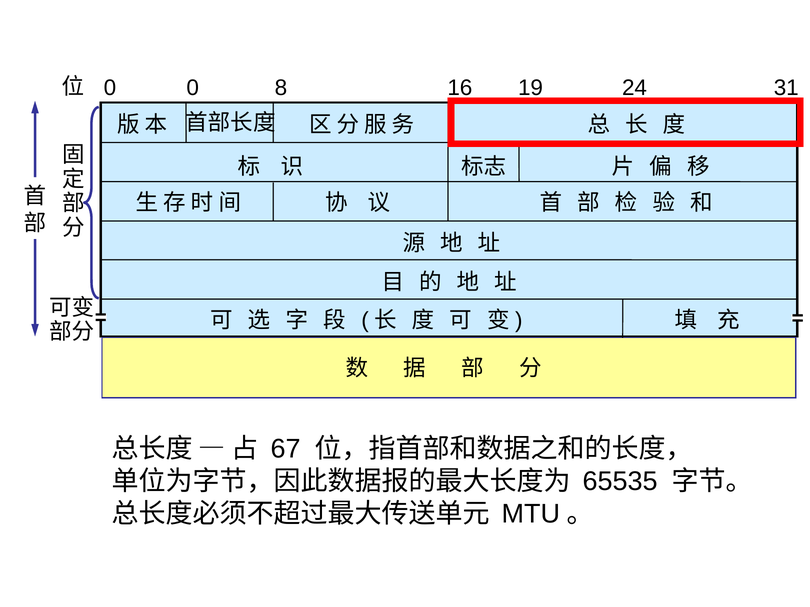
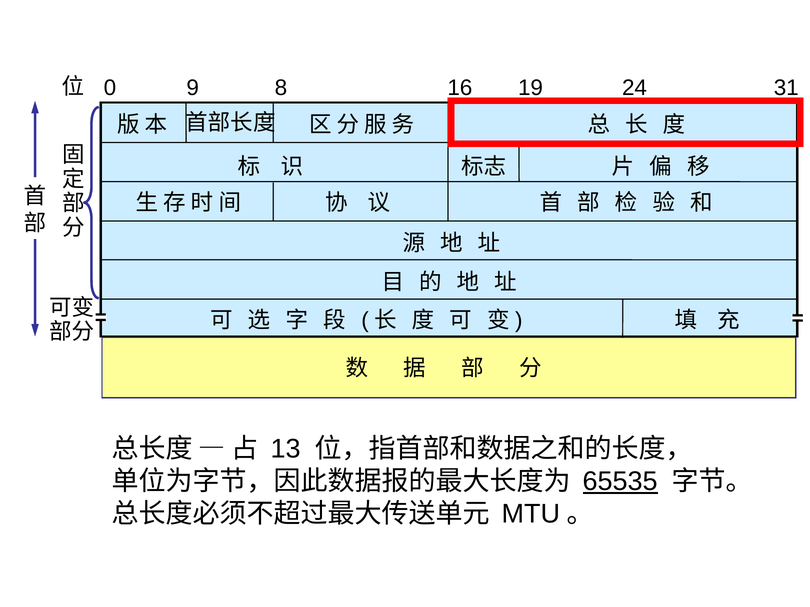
0 0: 0 -> 9 (193, 88)
67: 67 -> 13 (286, 449)
65535 underline: none -> present (620, 482)
